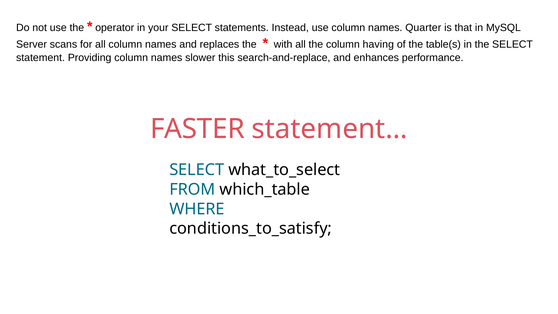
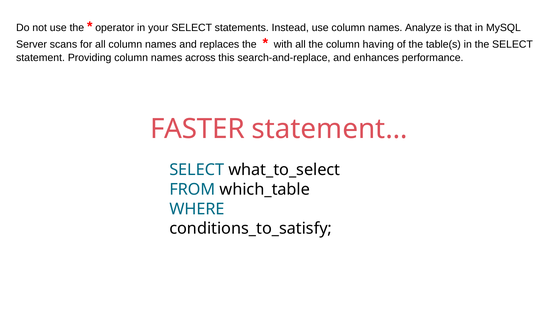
Quarter: Quarter -> Analyze (423, 28)
slower: slower -> across (200, 58)
